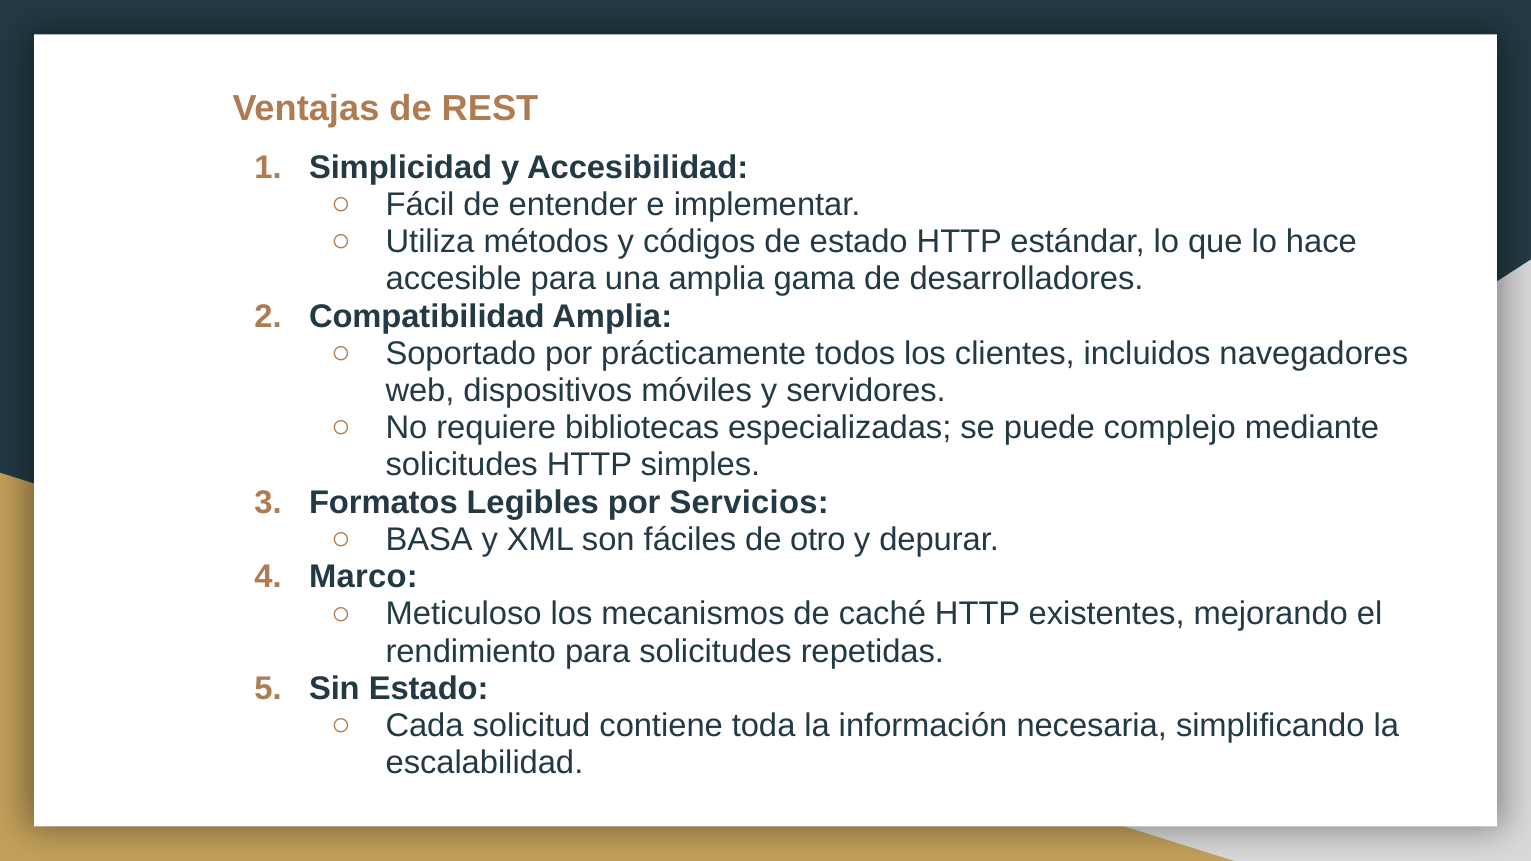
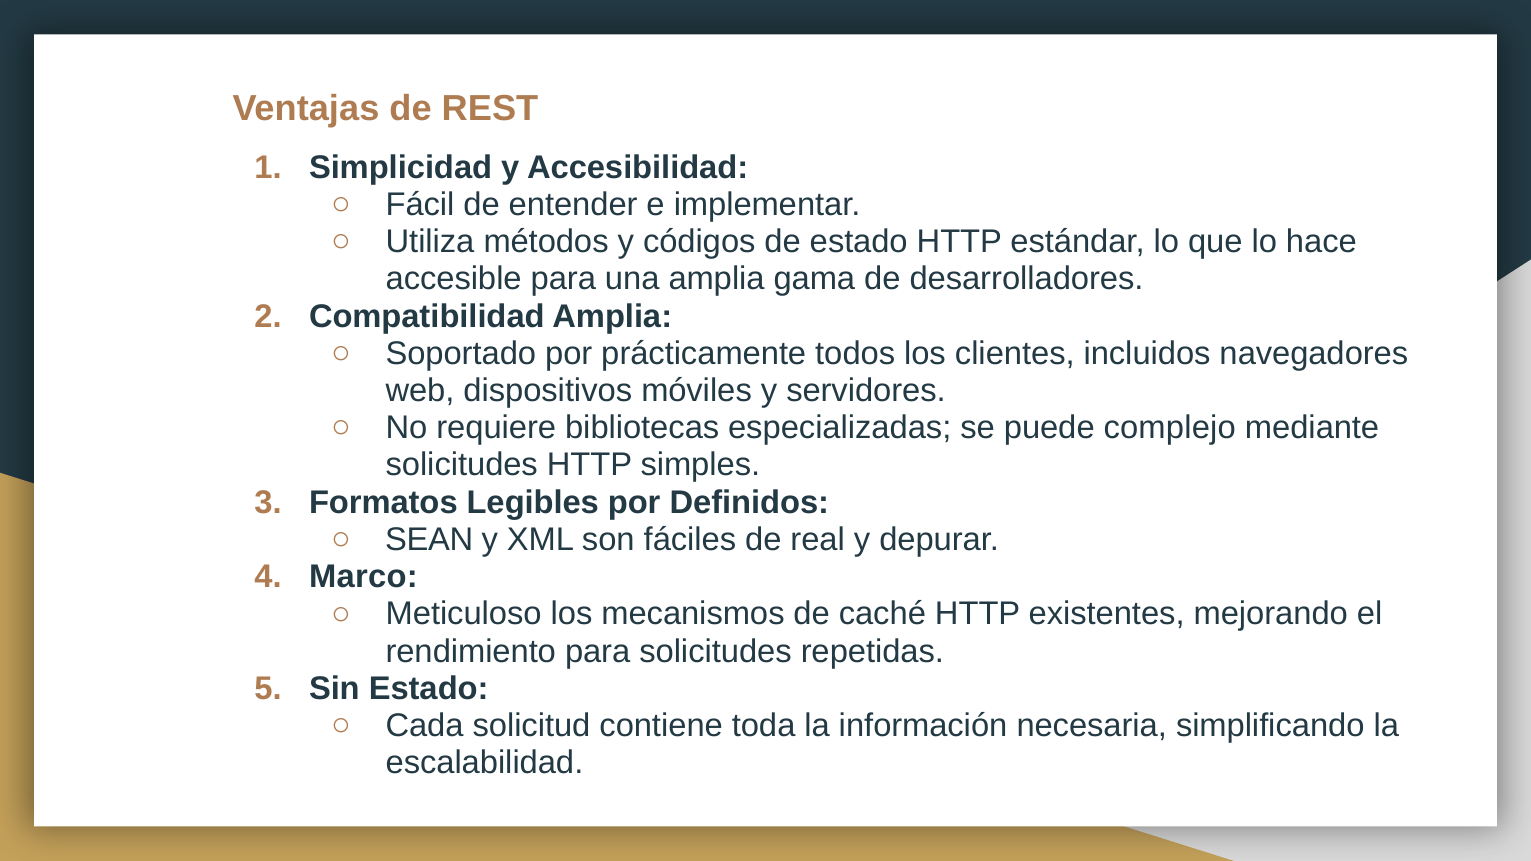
Servicios: Servicios -> Definidos (749, 503)
BASA: BASA -> SEAN (429, 540)
otro: otro -> real (818, 540)
